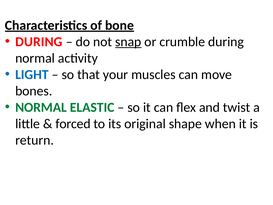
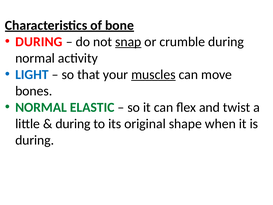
muscles underline: none -> present (153, 74)
forced: forced -> during (73, 124)
return: return -> during (35, 140)
